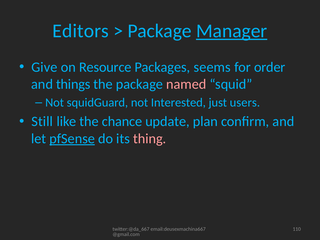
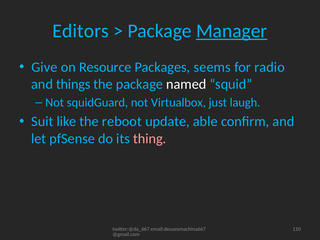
order: order -> radio (270, 67)
named colour: pink -> white (186, 84)
Interested: Interested -> Virtualbox (178, 103)
users: users -> laugh (245, 103)
Still: Still -> Suit (42, 122)
chance: chance -> reboot (122, 122)
plan: plan -> able (205, 122)
pfSense underline: present -> none (72, 139)
